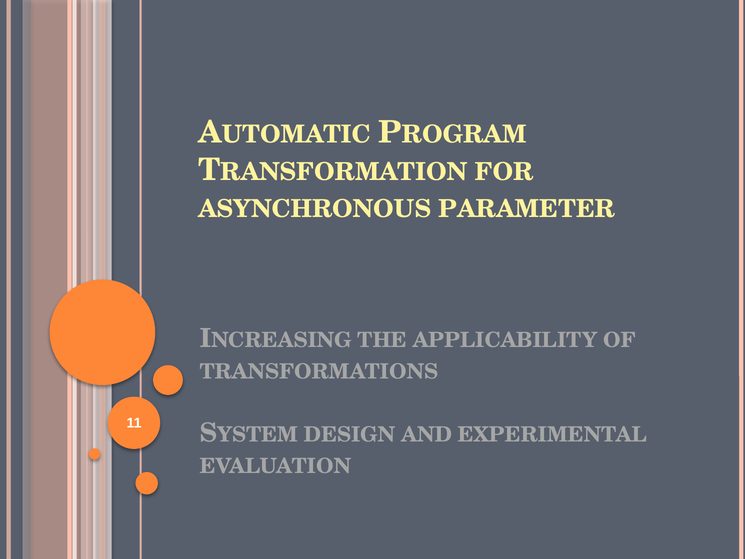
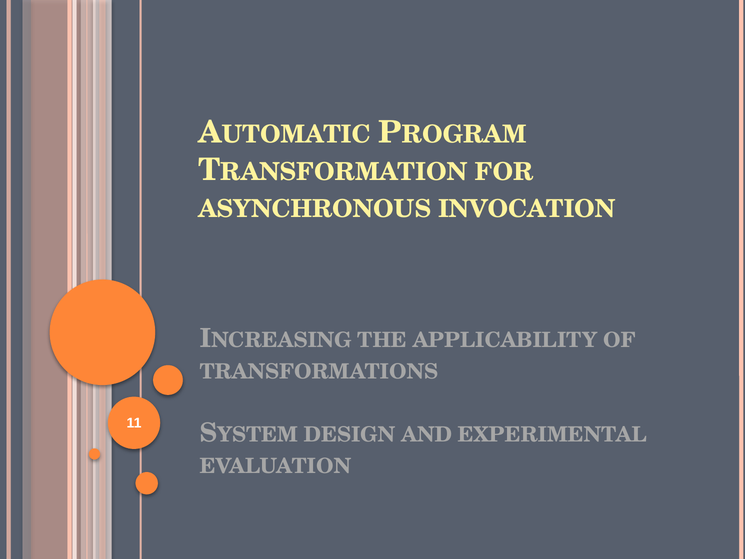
PARAMETER: PARAMETER -> INVOCATION (527, 209)
